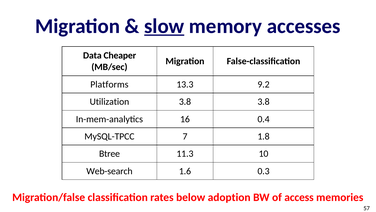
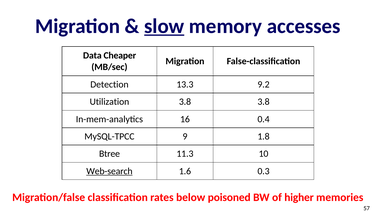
Platforms: Platforms -> Detection (109, 84)
7: 7 -> 9 (185, 136)
Web-search underline: none -> present (109, 171)
adoption: adoption -> poisoned (229, 197)
access: access -> higher (299, 197)
